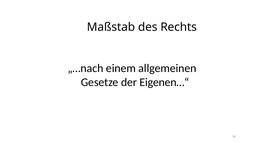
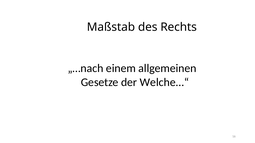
Eigenen…“: Eigenen…“ -> Welche…“ (164, 82)
